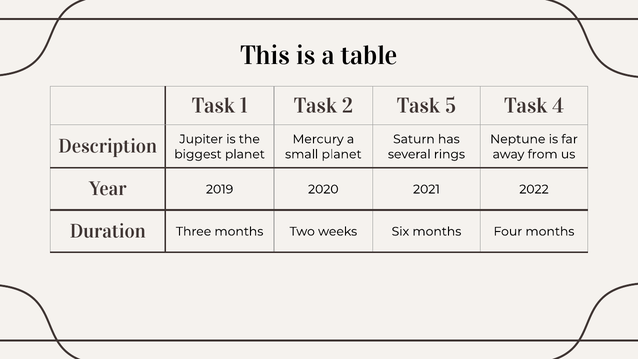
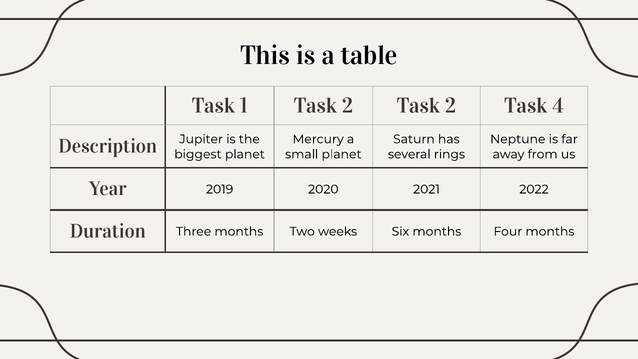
2 Task 5: 5 -> 2 (451, 106)
